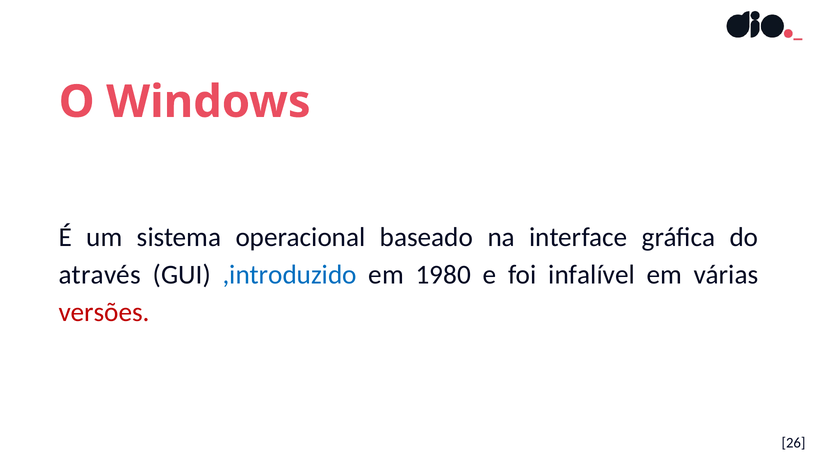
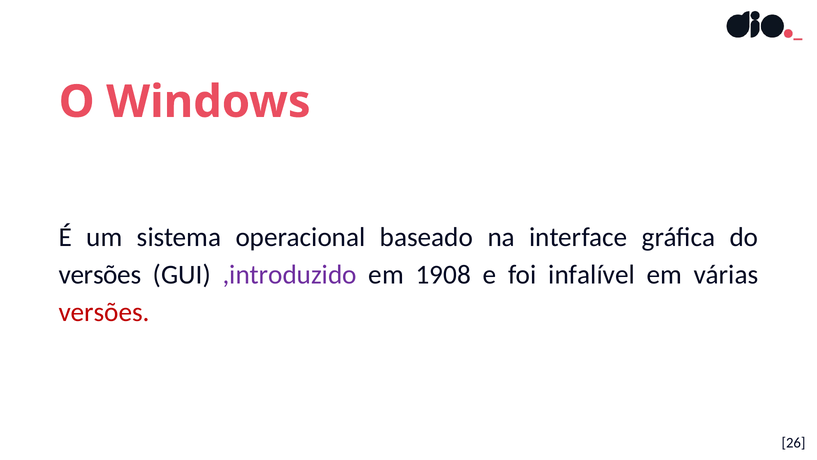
através: através -> versões (100, 274)
,introduzido colour: blue -> purple (290, 274)
1980: 1980 -> 1908 (443, 274)
